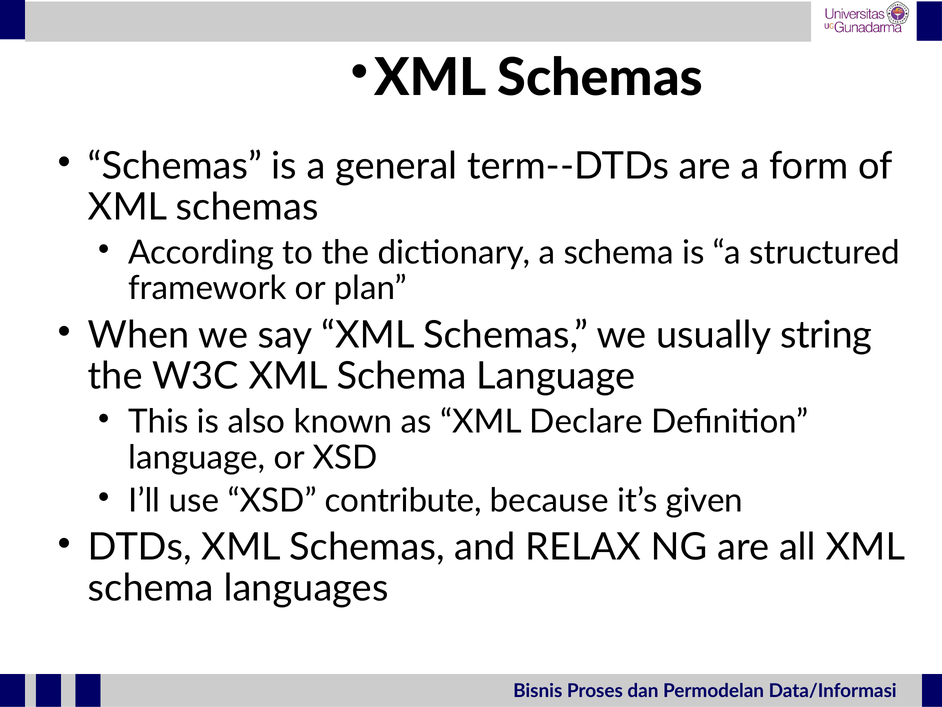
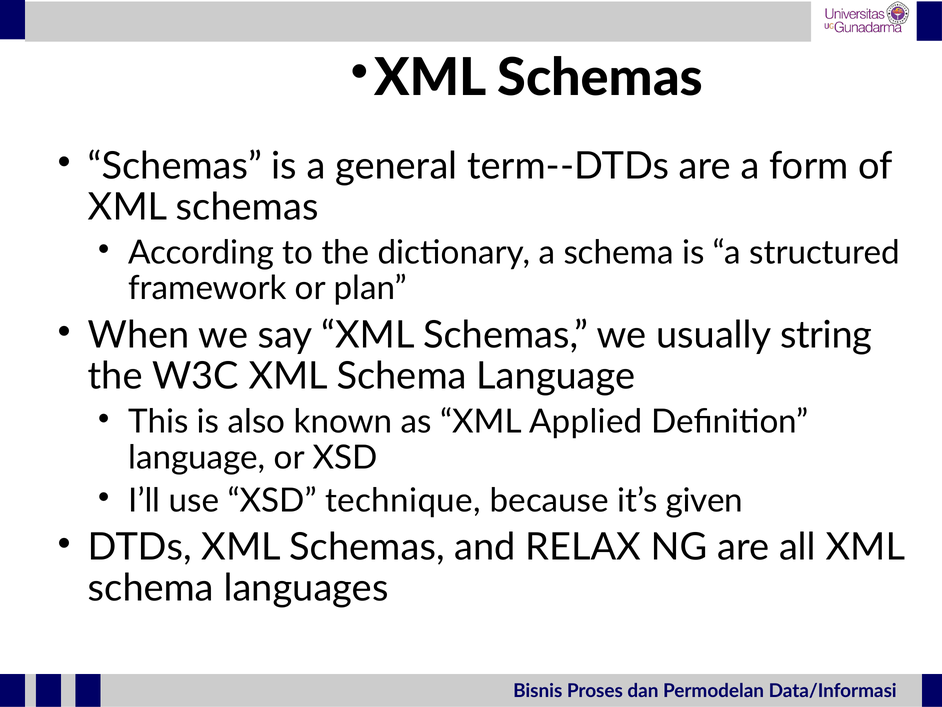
Declare: Declare -> Applied (586, 422)
contribute: contribute -> technique (403, 501)
